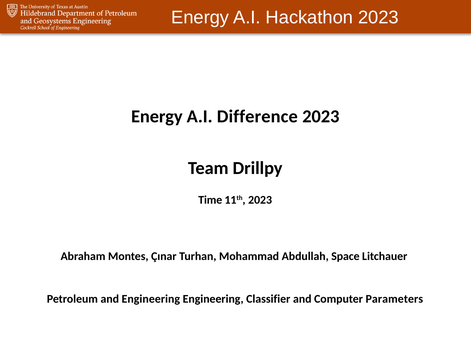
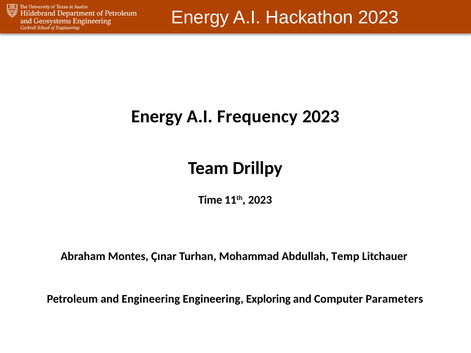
Difference: Difference -> Frequency (257, 117)
Space: Space -> Temp (345, 257)
Classifier: Classifier -> Exploring (268, 299)
